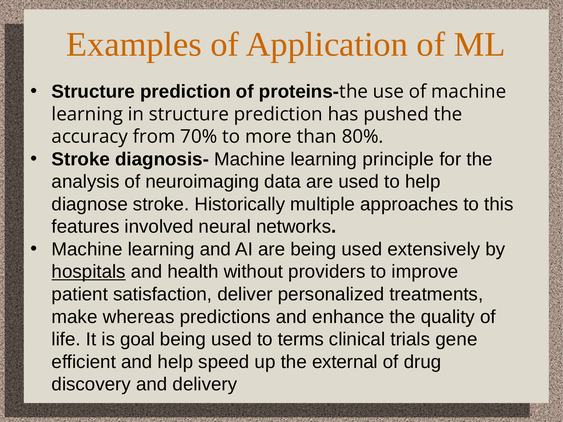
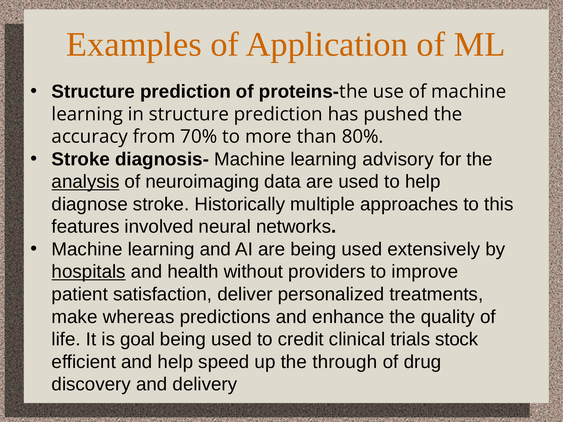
principle: principle -> advisory (398, 159)
analysis underline: none -> present (86, 182)
terms: terms -> credit (301, 340)
gene: gene -> stock (457, 340)
external: external -> through (345, 362)
